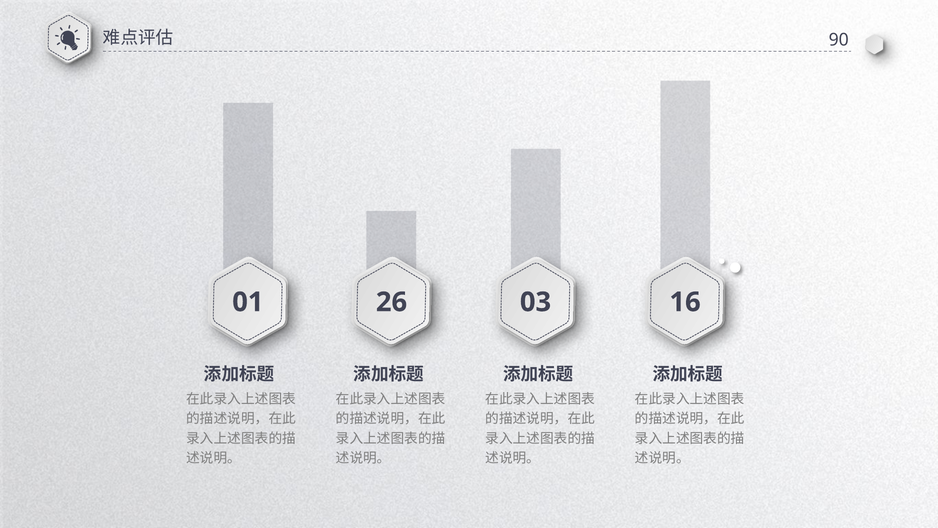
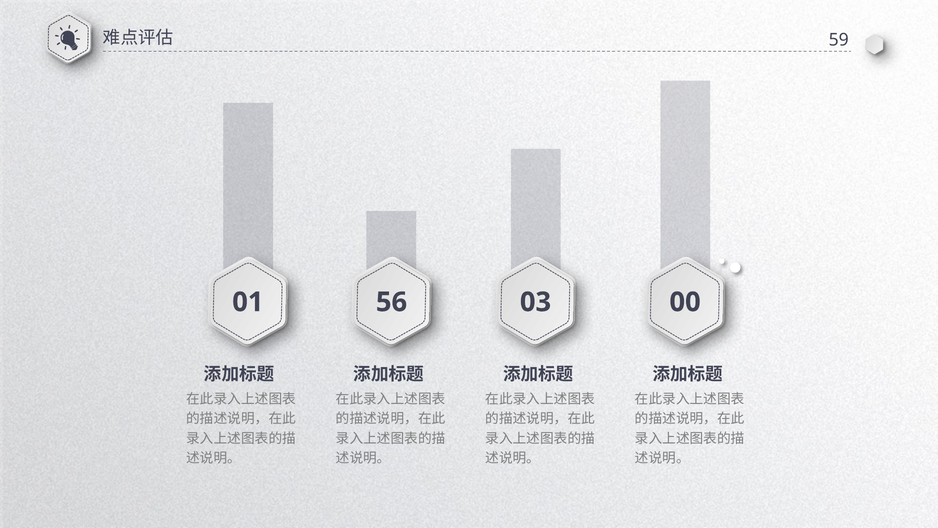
90: 90 -> 59 (839, 40)
26: 26 -> 56 (392, 302)
16: 16 -> 00 (685, 302)
